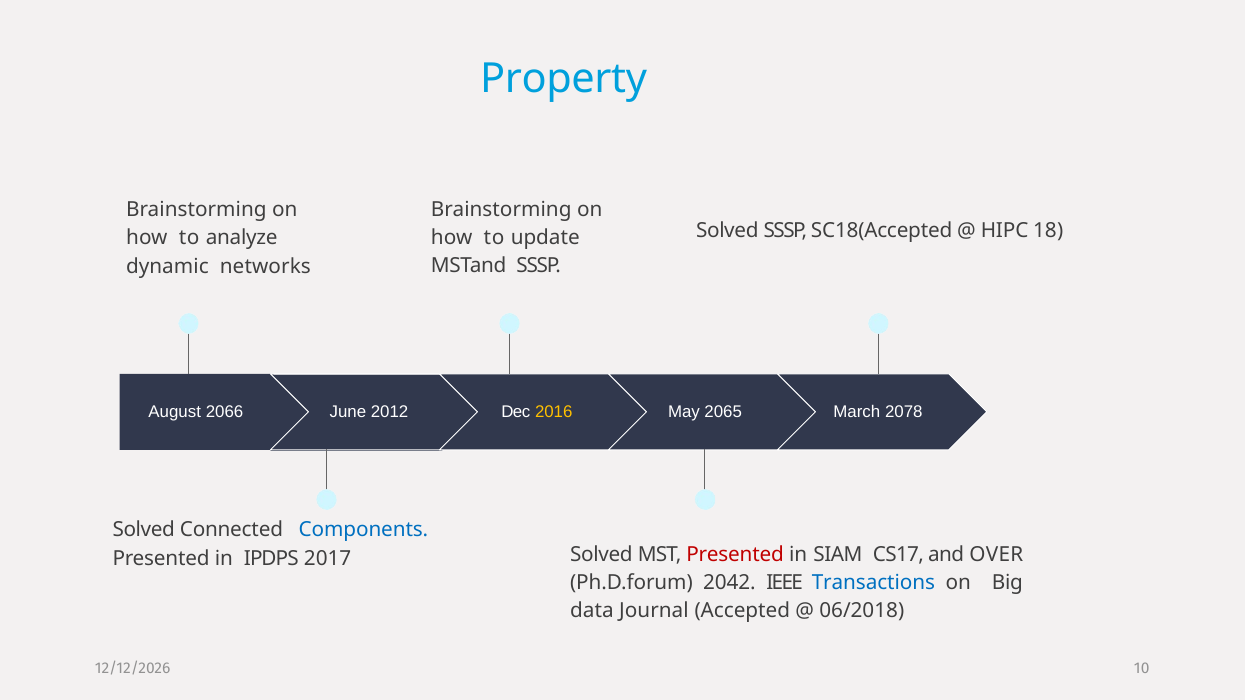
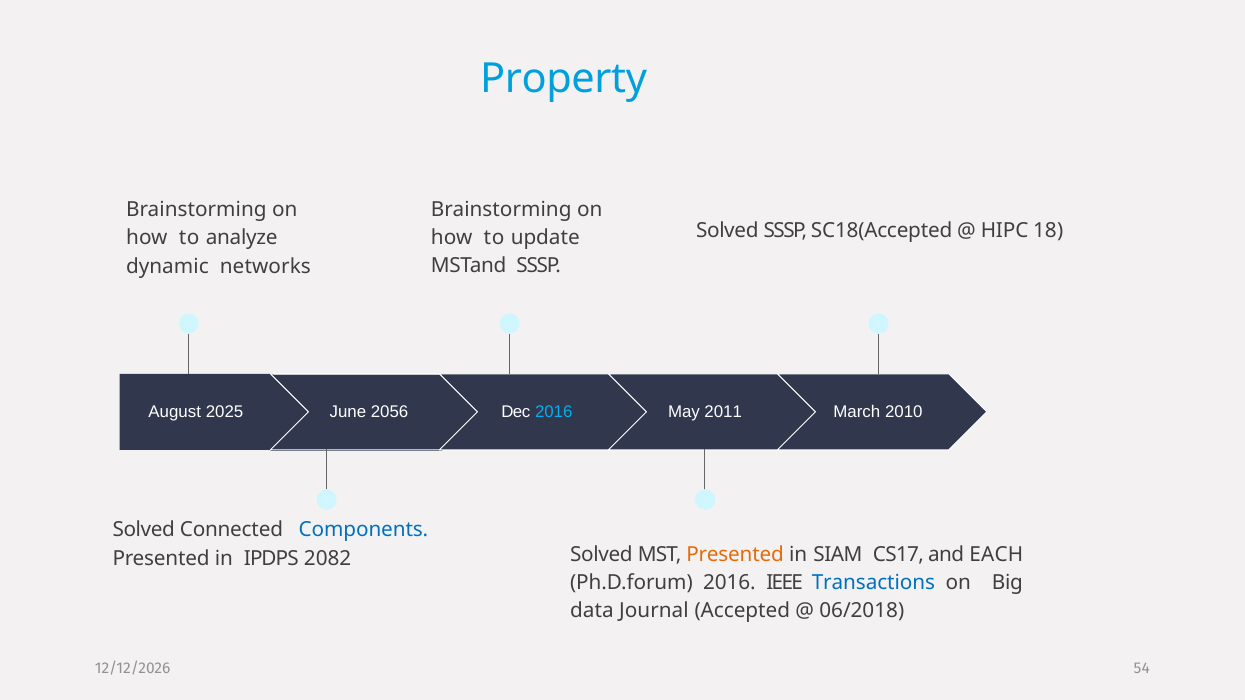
2066: 2066 -> 2025 (225, 412)
2012: 2012 -> 2056 (390, 412)
2016 colour: yellow -> light blue (554, 412)
2065: 2065 -> 2011 (723, 412)
2078: 2078 -> 2010 (904, 412)
Presented colour: red -> orange (735, 555)
OVER: OVER -> EACH (996, 555)
2017: 2017 -> 2082 (328, 558)
Ph.D.forum 2042: 2042 -> 2016 (729, 583)
10: 10 -> 54 (1142, 669)
